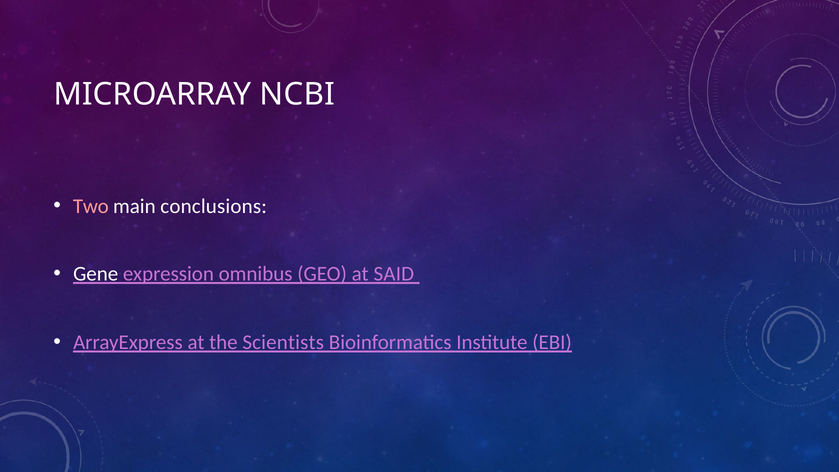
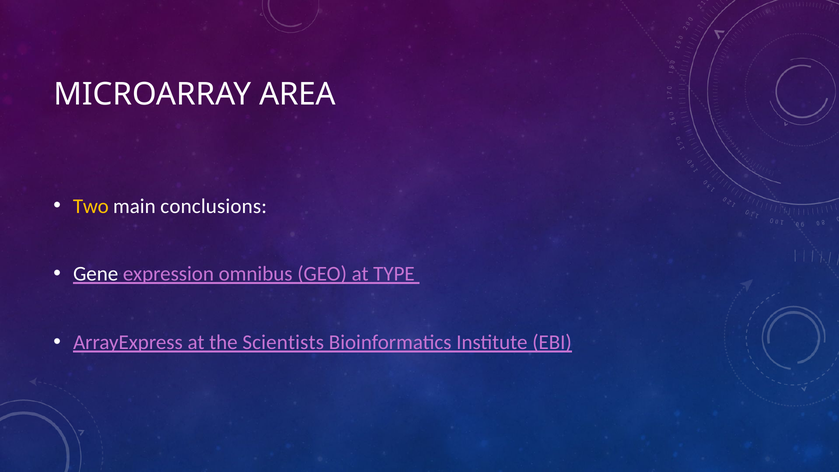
NCBI: NCBI -> AREA (297, 94)
Two colour: pink -> yellow (91, 206)
SAID: SAID -> TYPE (394, 274)
